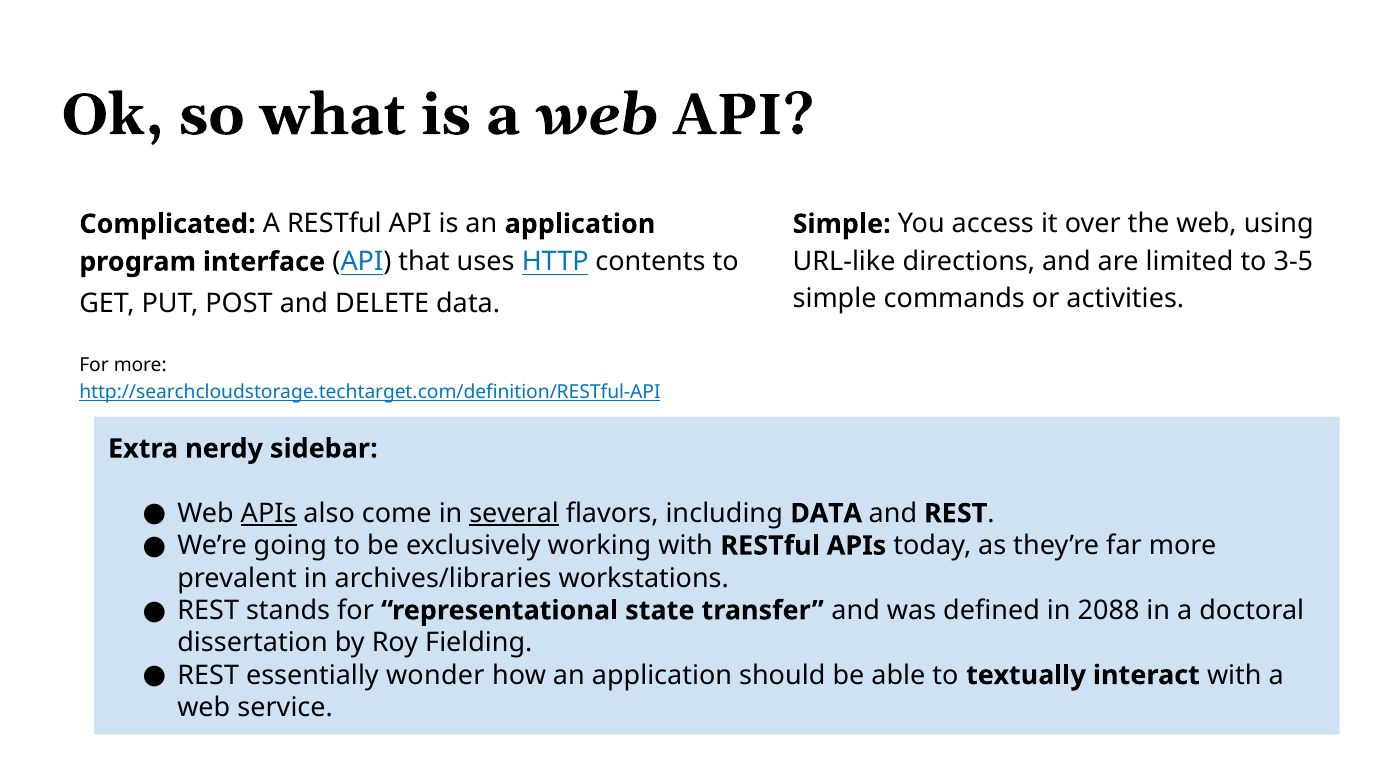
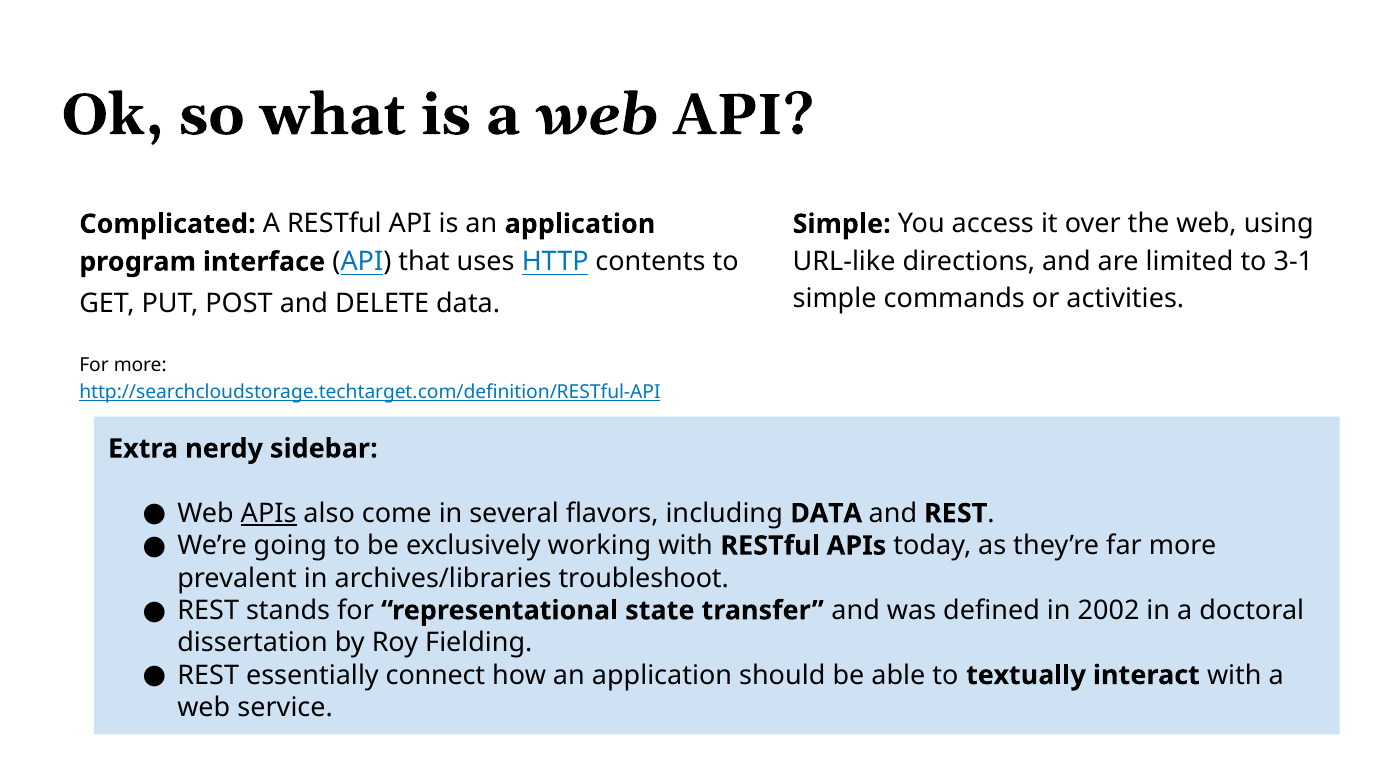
3-5: 3-5 -> 3-1 (1293, 261)
several underline: present -> none (514, 514)
workstations: workstations -> troubleshoot (644, 578)
2088: 2088 -> 2002 (1109, 611)
wonder: wonder -> connect (435, 675)
